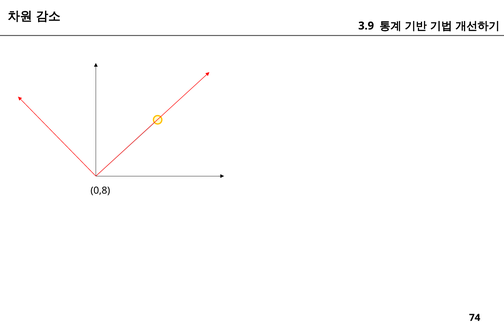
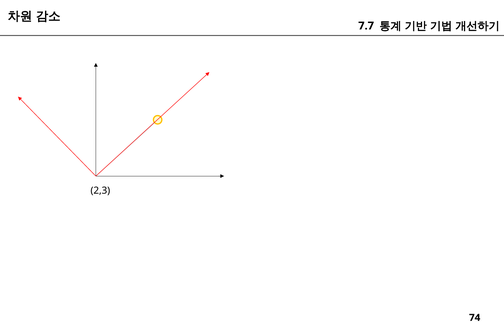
3.9: 3.9 -> 7.7 (366, 26)
0,8: 0,8 -> 2,3 (100, 191)
